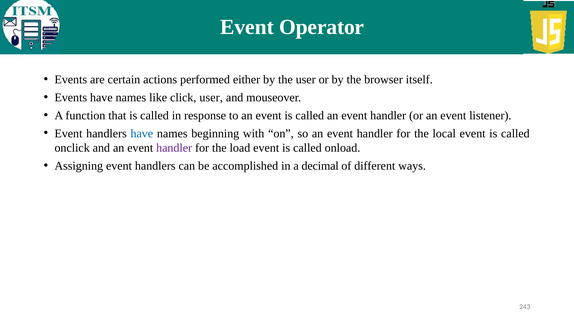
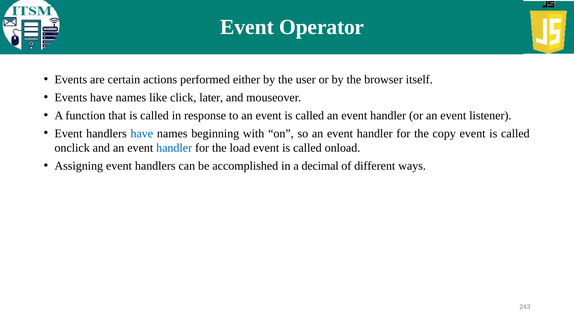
click user: user -> later (211, 97)
local: local -> copy (444, 133)
handler colour: purple -> blue (174, 148)
